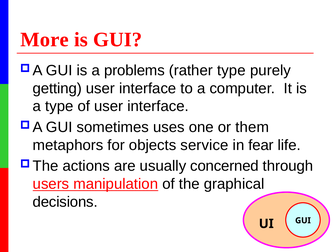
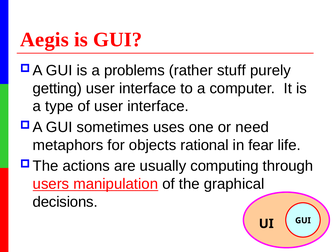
More: More -> Aegis (45, 40)
rather type: type -> stuff (231, 70)
them: them -> need (252, 127)
service: service -> rational (205, 145)
concerned: concerned -> computing (224, 166)
